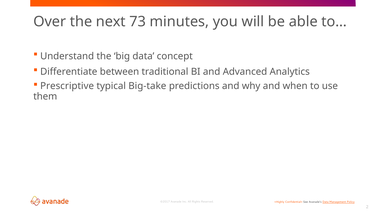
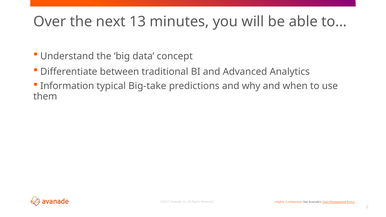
73: 73 -> 13 (138, 22)
Prescriptive: Prescriptive -> Information (67, 86)
